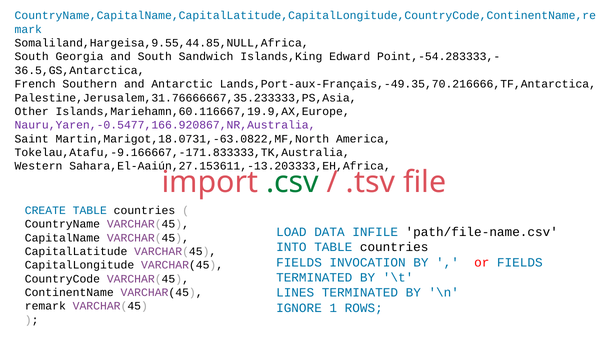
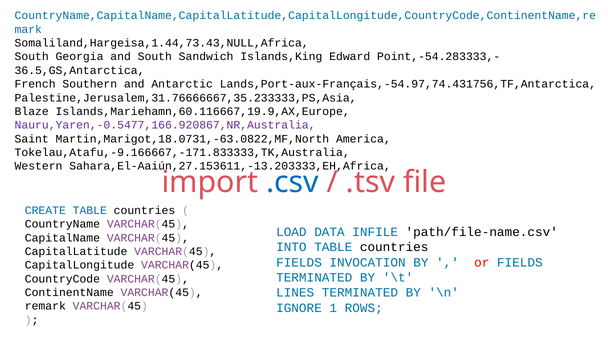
Somaliland,Hargeisa,9.55,44.85,NULL,Africa: Somaliland,Hargeisa,9.55,44.85,NULL,Africa -> Somaliland,Hargeisa,1.44,73.43,NULL,Africa (162, 43)
Lands,Port-aux-Français,-49.35,70.216666,TF,Antarctica: Lands,Port-aux-Français,-49.35,70.216666,TF,Antarctica -> Lands,Port-aux-Français,-54.97,74.431756,TF,Antarctica (408, 84)
Other: Other -> Blaze (32, 111)
.csv colour: green -> blue (293, 182)
